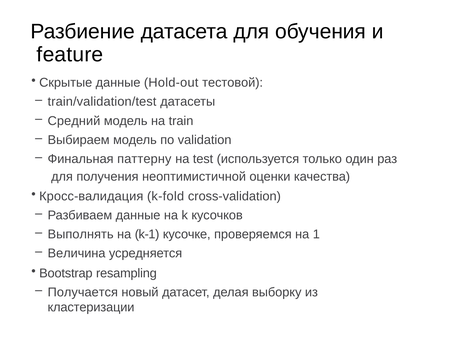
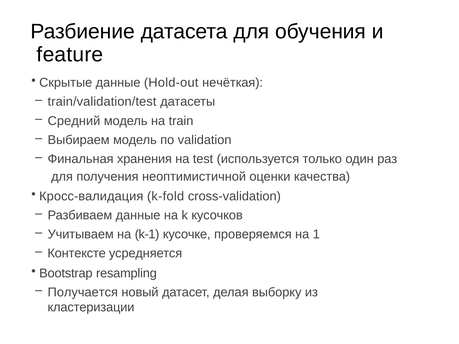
тестовой: тестовой -> нечёткая (233, 83)
паттерну: паттерну -> хранения (144, 159)
Выполнять: Выполнять -> Учитываем (81, 234)
Величина: Величина -> Контексте (77, 254)
